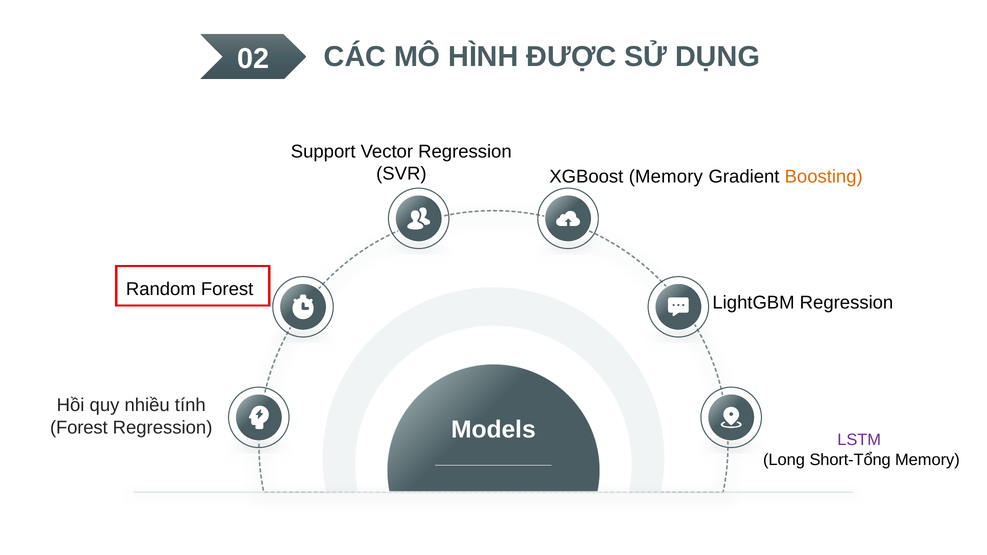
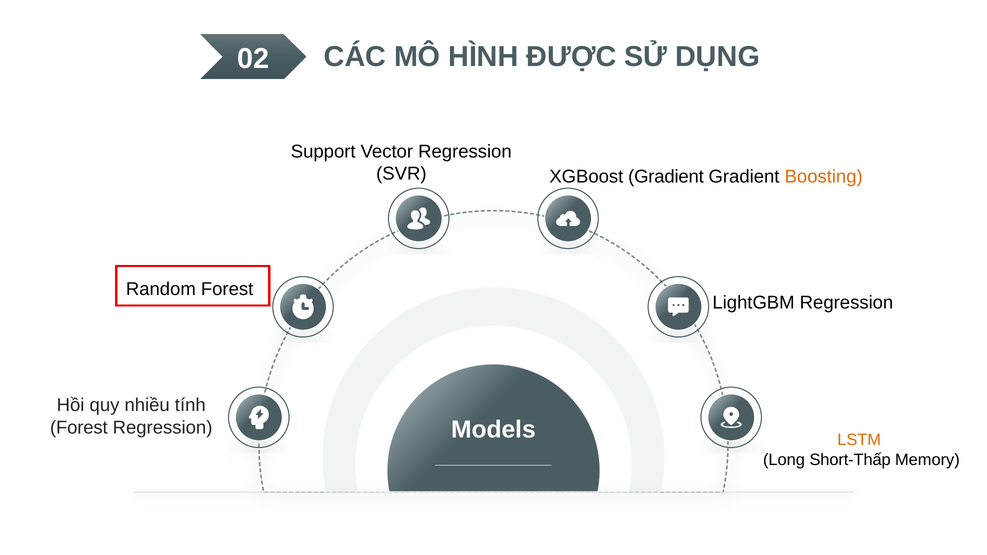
XGBoost Memory: Memory -> Gradient (666, 177)
LSTM colour: purple -> orange (859, 440)
Short-Tổng: Short-Tổng -> Short-Thấp (850, 460)
